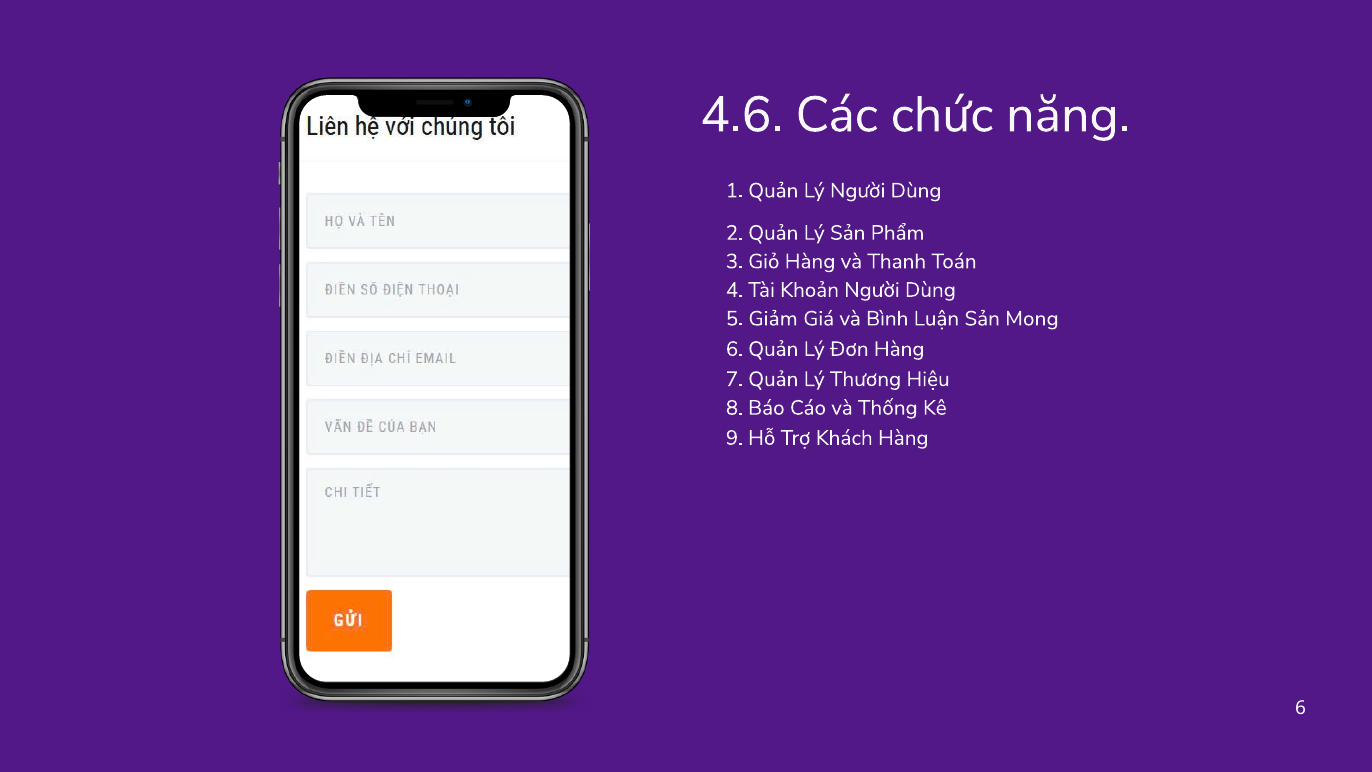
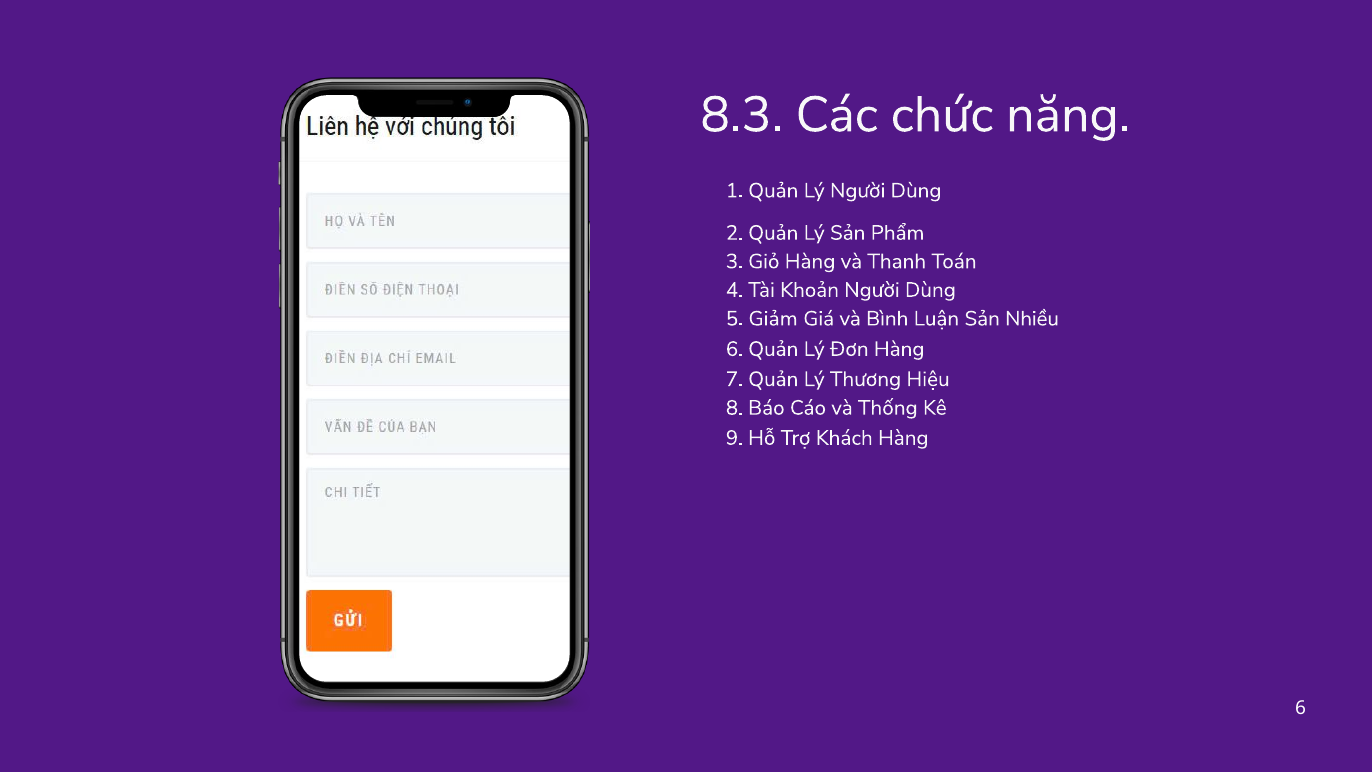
4.6: 4.6 -> 8.3 (741, 115)
Mong: Mong -> Nhiều (1032, 319)
